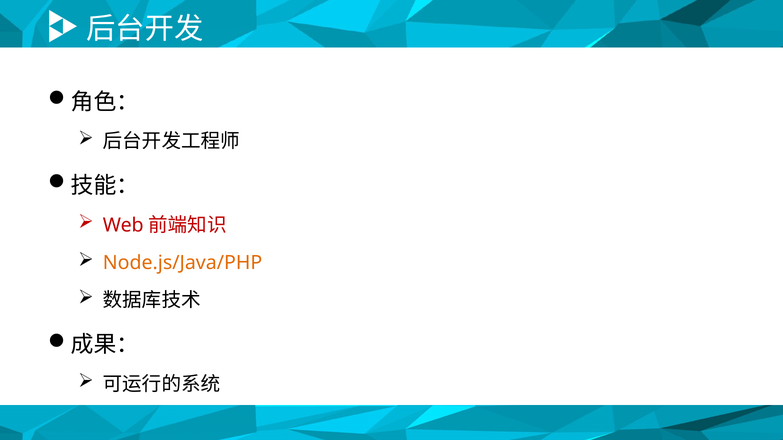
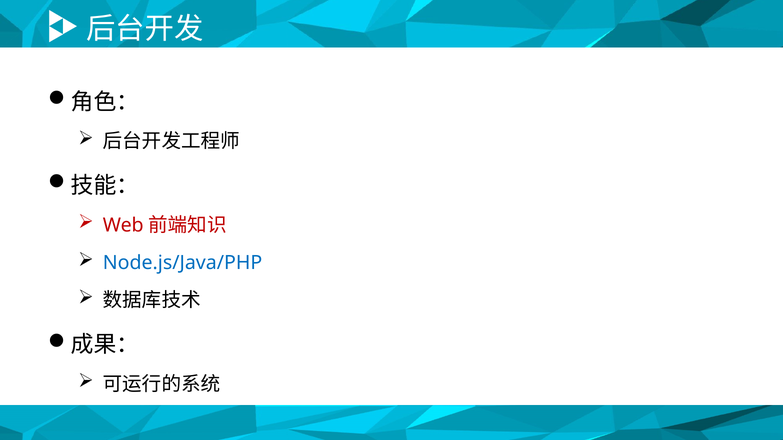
Node.js/Java/PHP colour: orange -> blue (183, 263)
